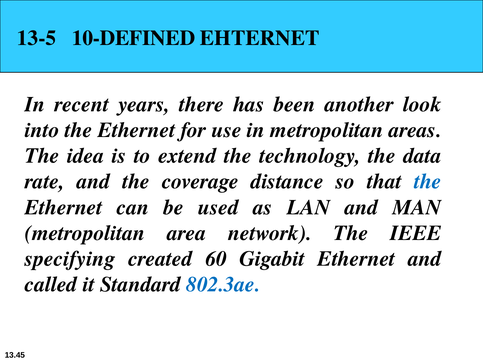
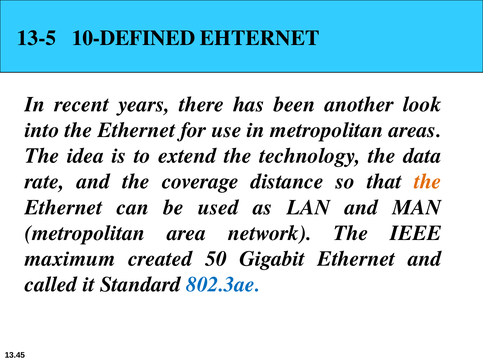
the colour: blue -> orange (428, 182)
specifying: specifying -> maximum (70, 259)
60: 60 -> 50 (216, 259)
